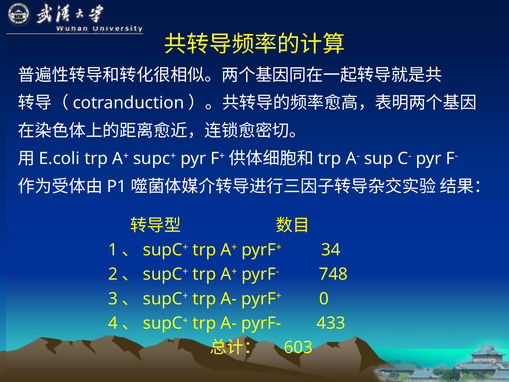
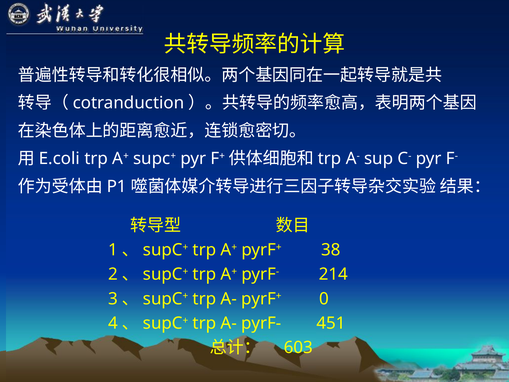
34: 34 -> 38 (331, 250)
748: 748 -> 214 (333, 274)
433: 433 -> 451 (331, 323)
